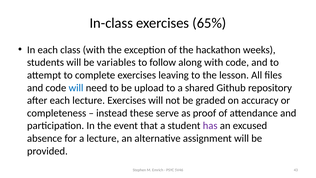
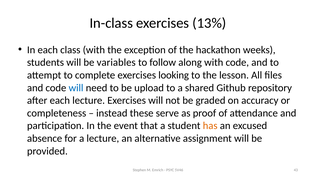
65%: 65% -> 13% (209, 23)
leaving: leaving -> looking (174, 75)
has colour: purple -> orange (210, 126)
